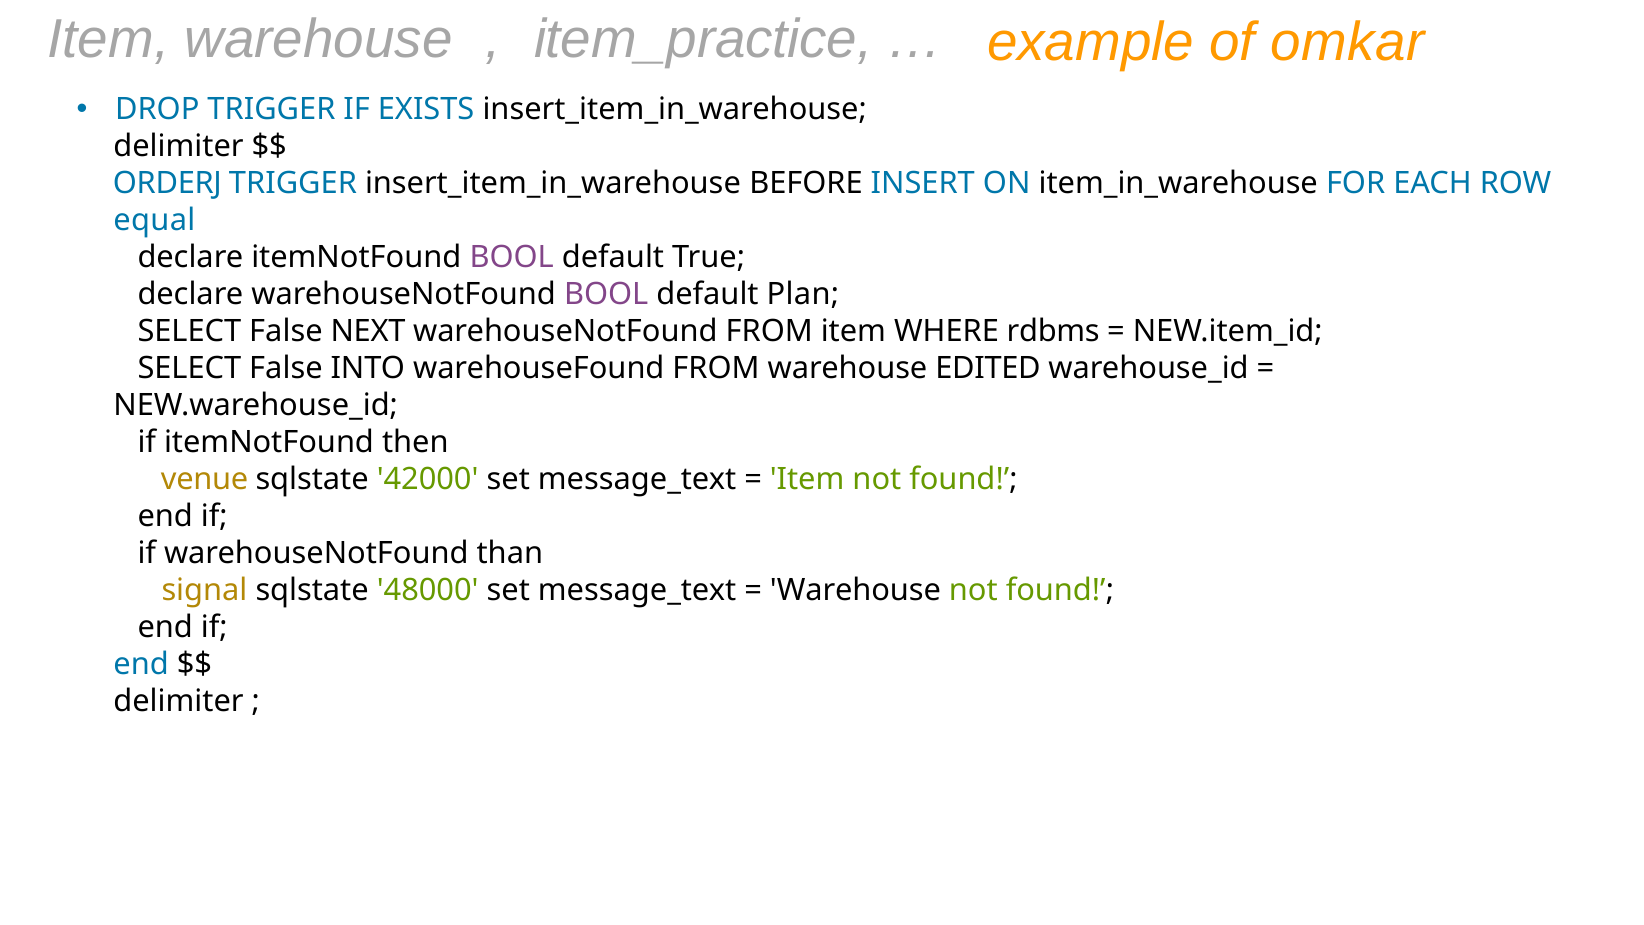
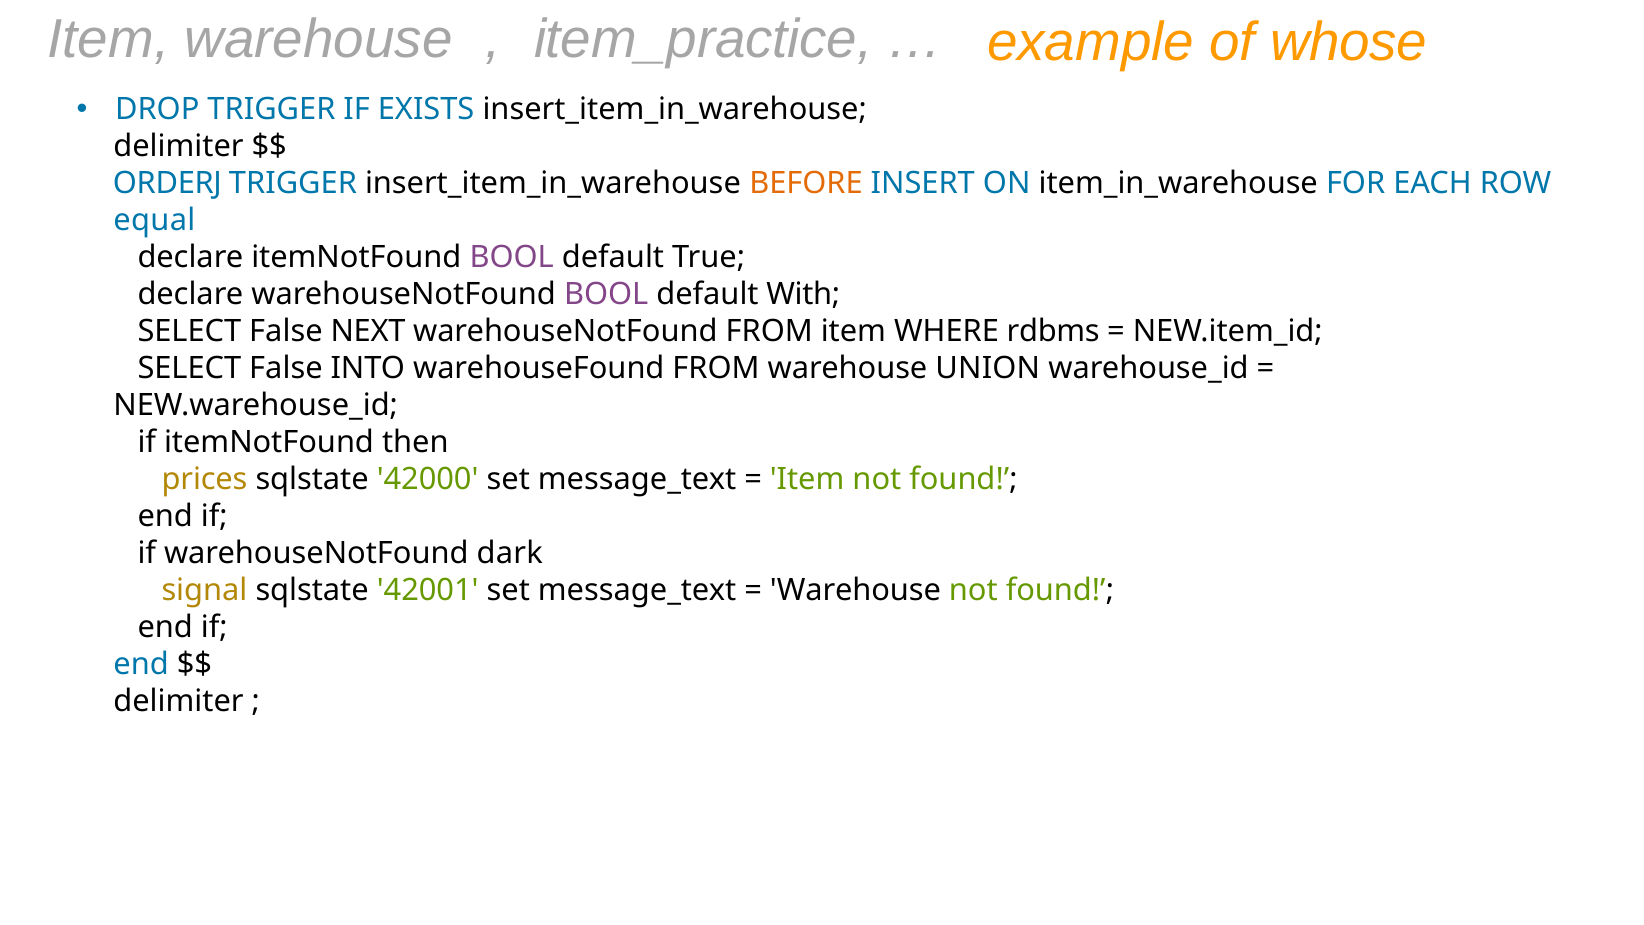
omkar: omkar -> whose (1348, 43)
BEFORE colour: black -> orange (806, 184)
Plan: Plan -> With (803, 295)
EDITED: EDITED -> UNION (988, 369)
venue: venue -> prices (205, 480)
than: than -> dark (510, 554)
48000: 48000 -> 42001 (428, 591)
